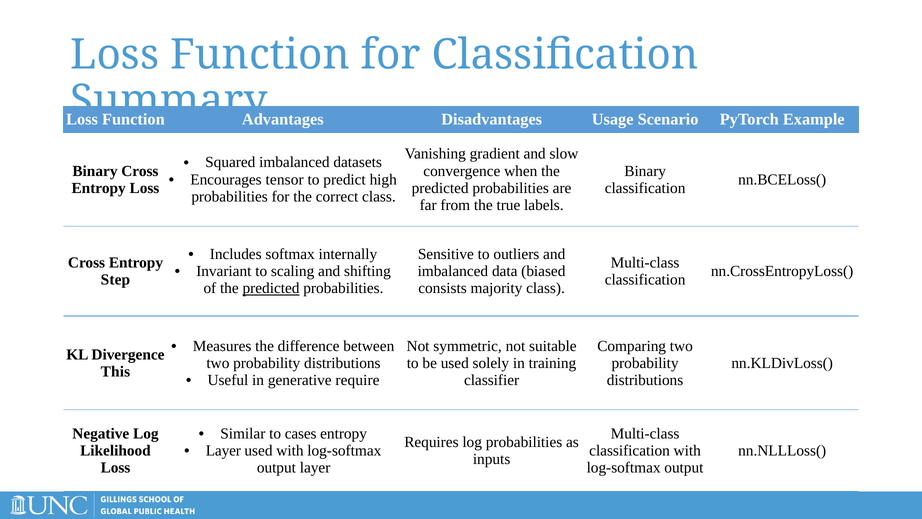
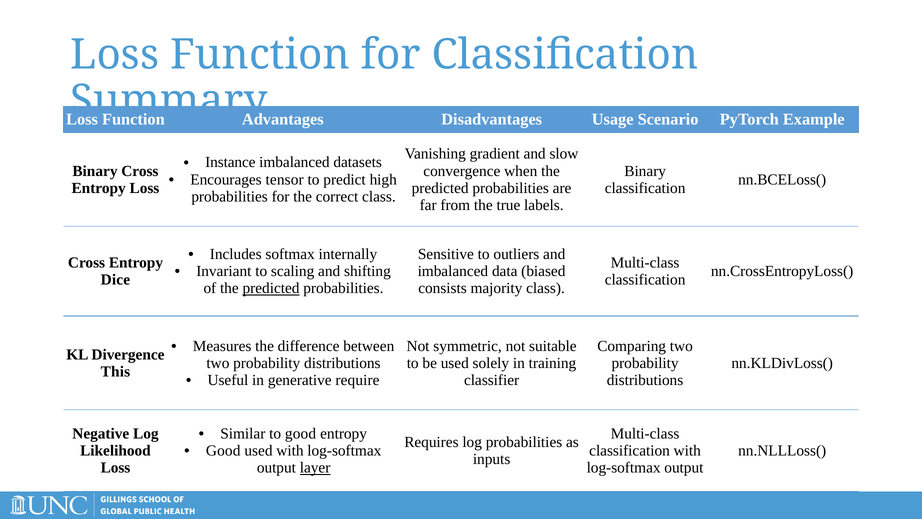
Squared: Squared -> Instance (230, 162)
Step: Step -> Dice (115, 280)
to cases: cases -> good (301, 433)
Layer: Layer -> Good (223, 450)
layer underline: none -> present (315, 467)
